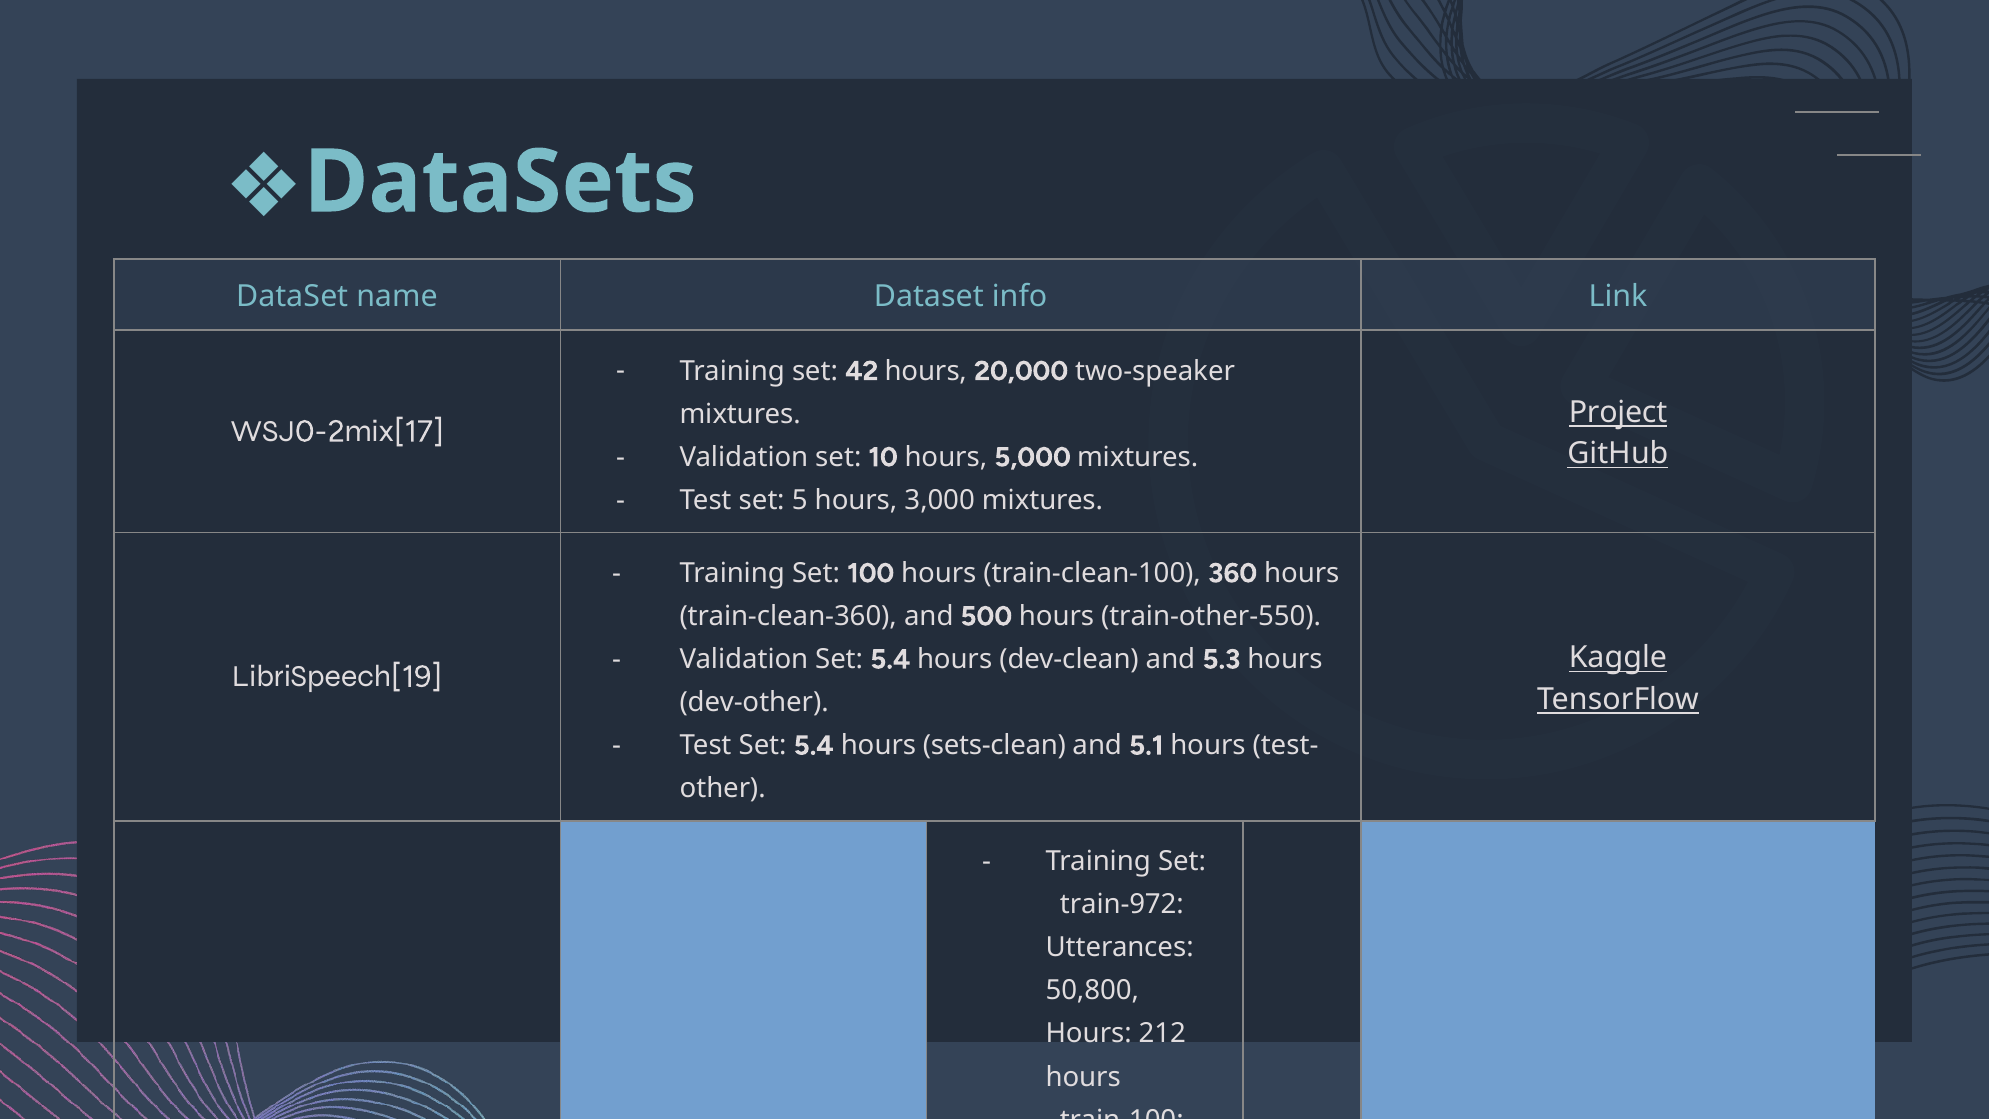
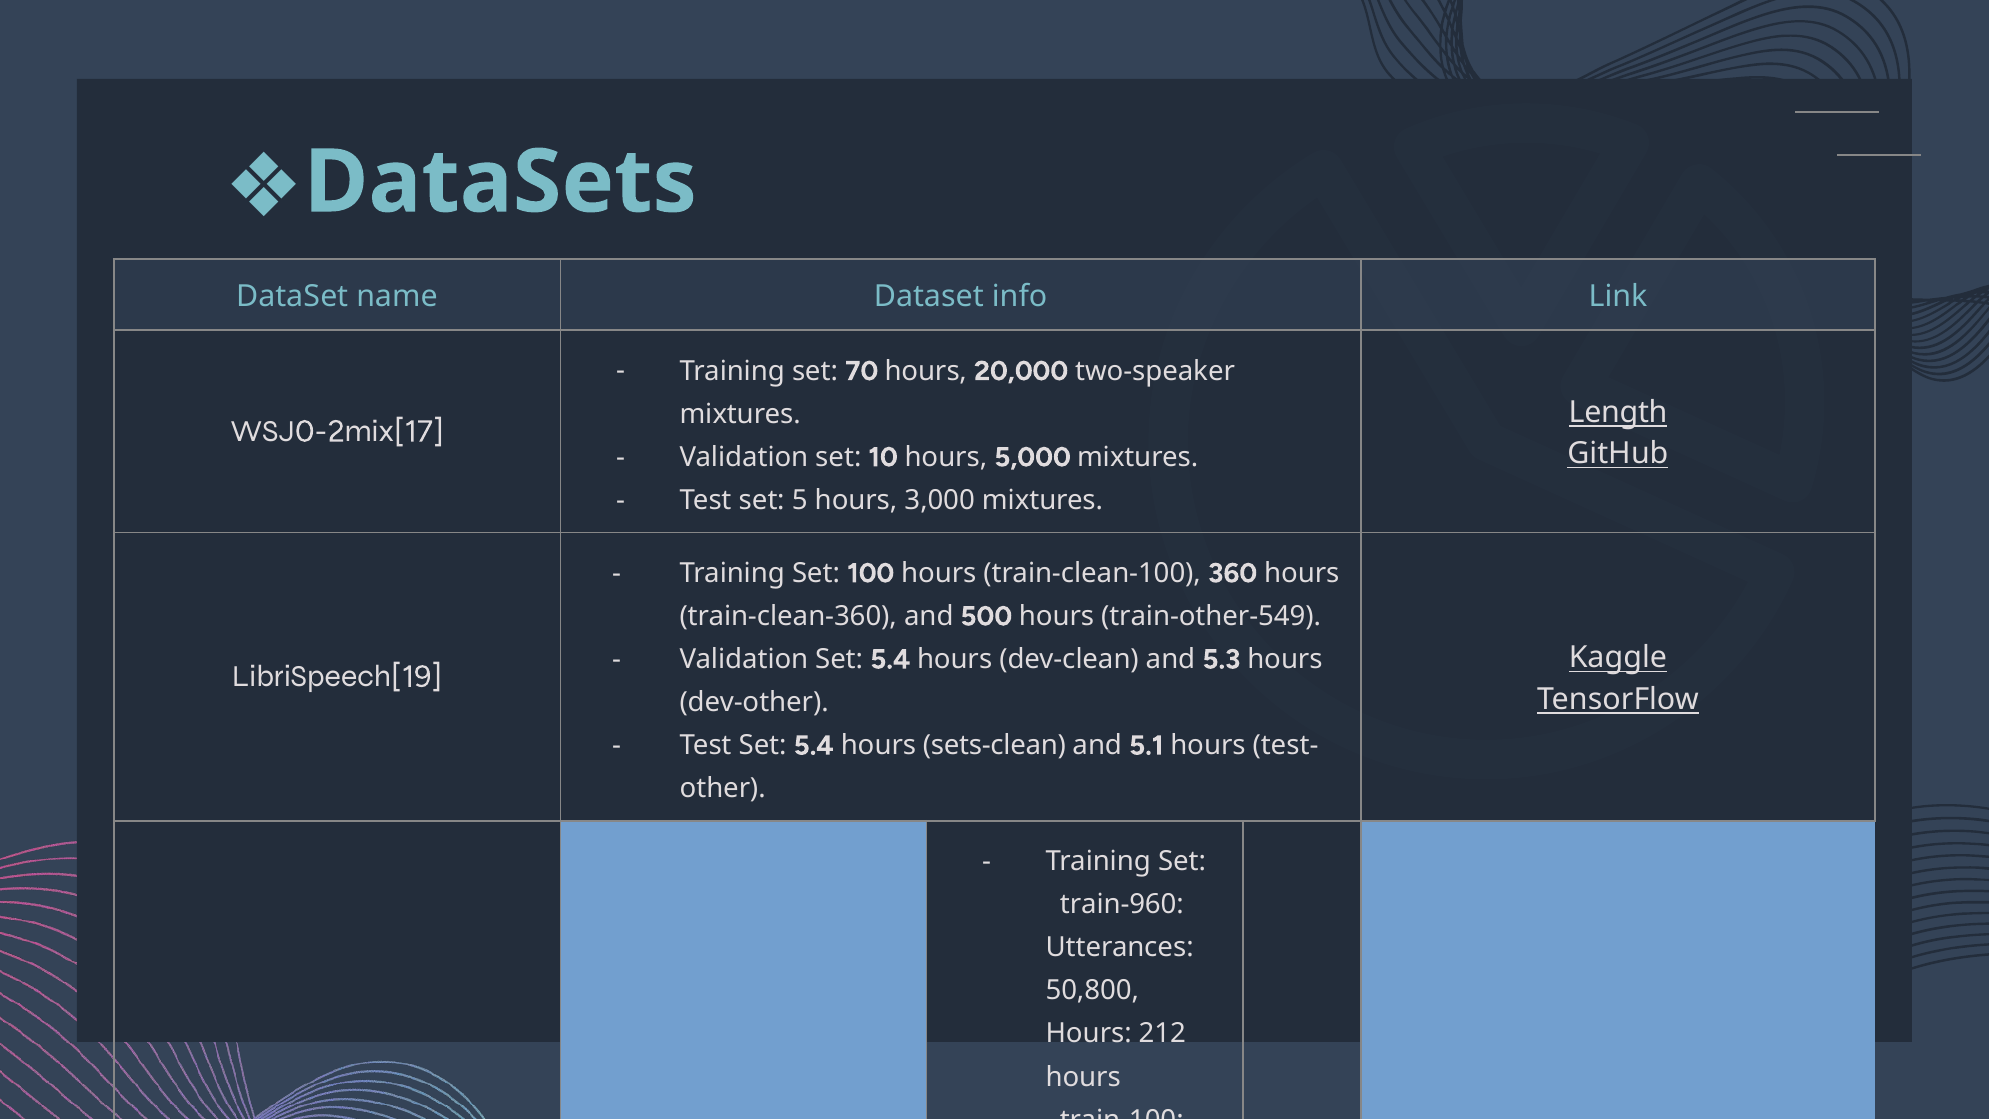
42: 42 -> 70 (862, 371)
Project: Project -> Length (1618, 412)
train-other-550: train-other-550 -> train-other-549 (1211, 616)
train-972: train-972 -> train-960 (1122, 904)
